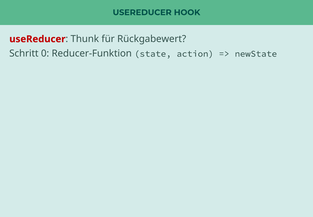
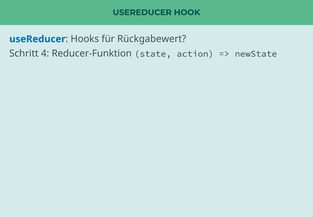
useReducer colour: red -> blue (37, 39)
Thunk: Thunk -> Hooks (85, 39)
0: 0 -> 4 (45, 53)
